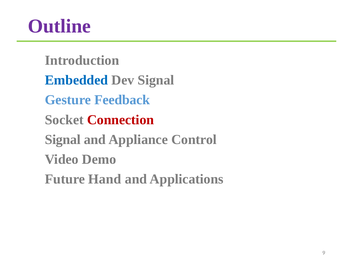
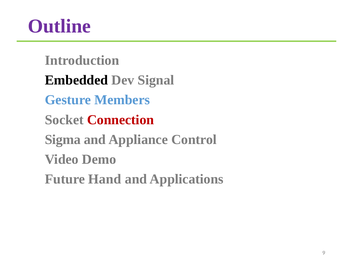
Embedded colour: blue -> black (76, 80)
Feedback: Feedback -> Members (122, 100)
Signal: Signal -> Sigma (63, 139)
